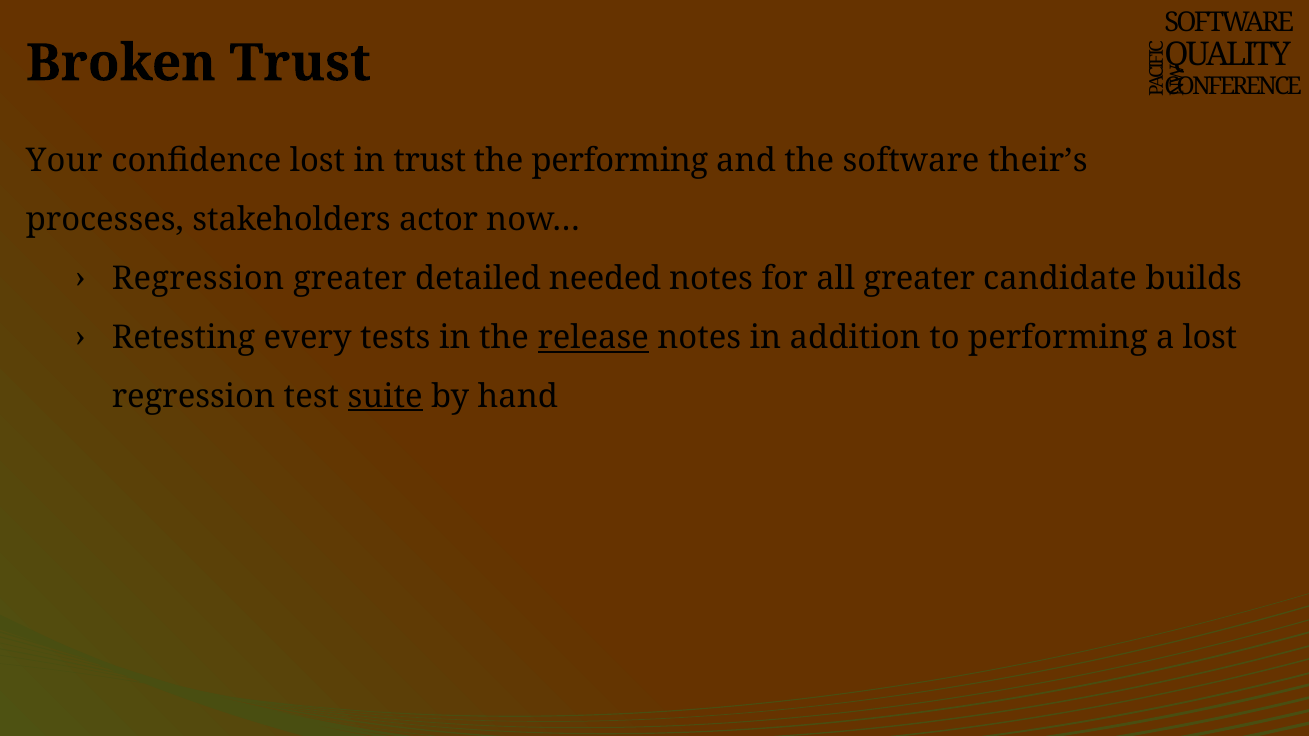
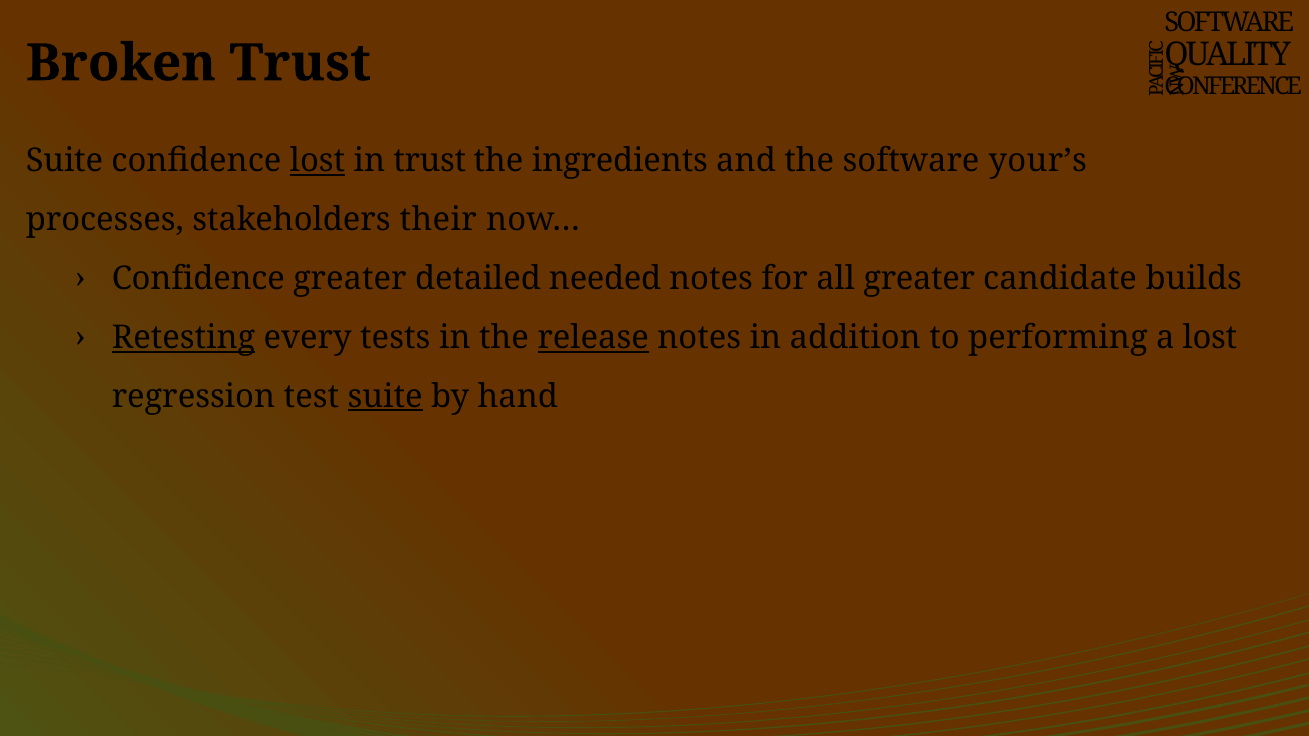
Your: Your -> Suite (64, 161)
lost underline: none -> present (318, 161)
the performing: performing -> ingredients (620, 161)
their’s: their’s -> your’s (1038, 161)
actor: actor -> their (438, 220)
Regression: Regression -> Confidence (198, 279)
Retesting underline: none -> present (184, 338)
